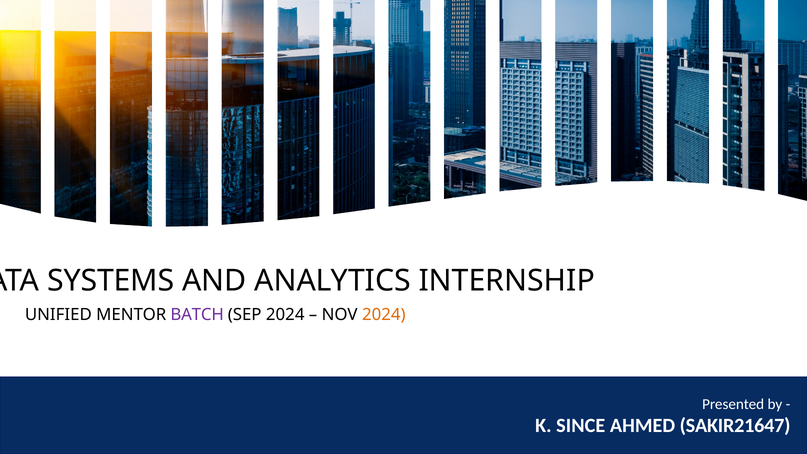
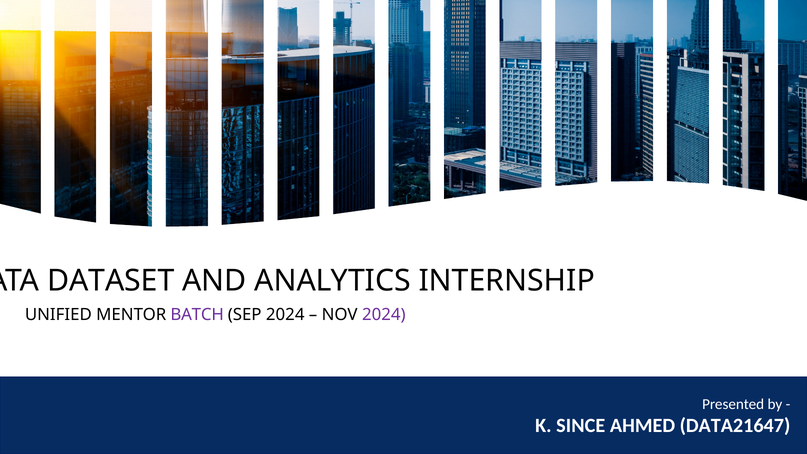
SYSTEMS: SYSTEMS -> DATASET (111, 281)
2024 colour: orange -> purple (384, 314)
SAKIR21647: SAKIR21647 -> DATA21647 (735, 426)
